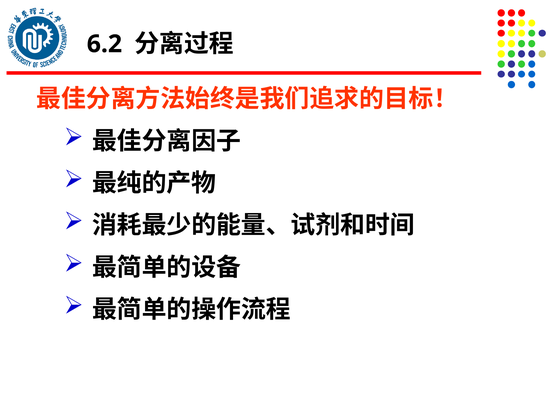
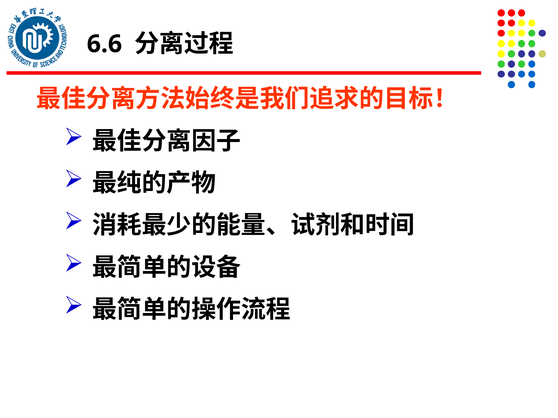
6.2: 6.2 -> 6.6 (104, 44)
